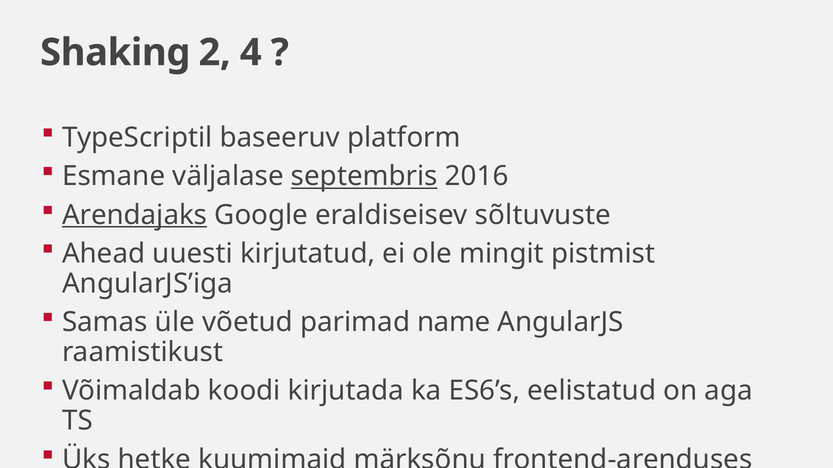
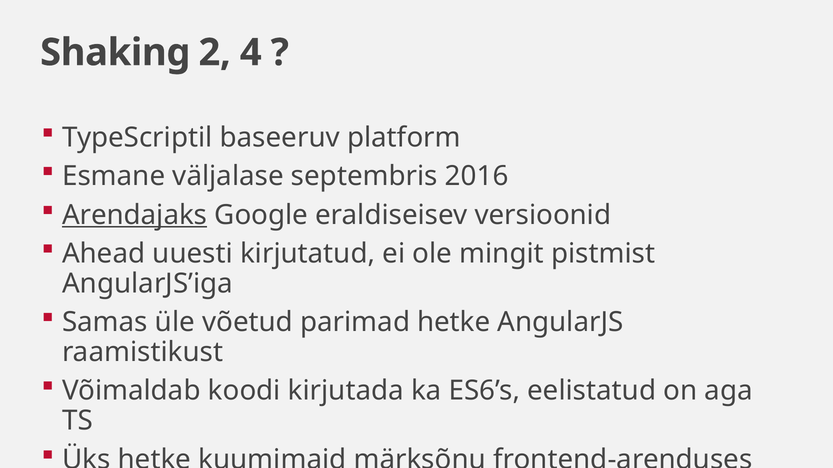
septembris underline: present -> none (364, 176)
sõltuvuste: sõltuvuste -> versioonid (543, 215)
parimad name: name -> hetke (454, 323)
